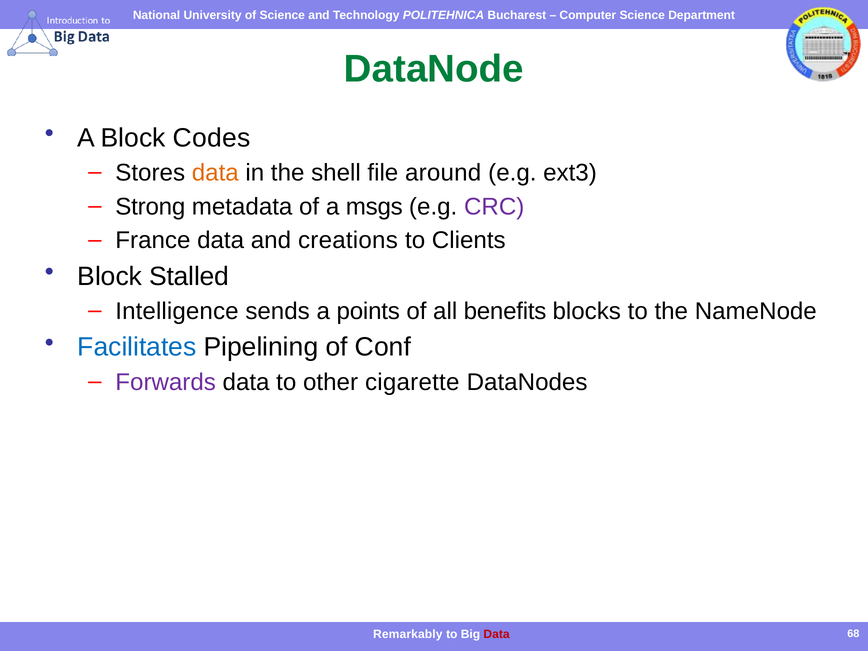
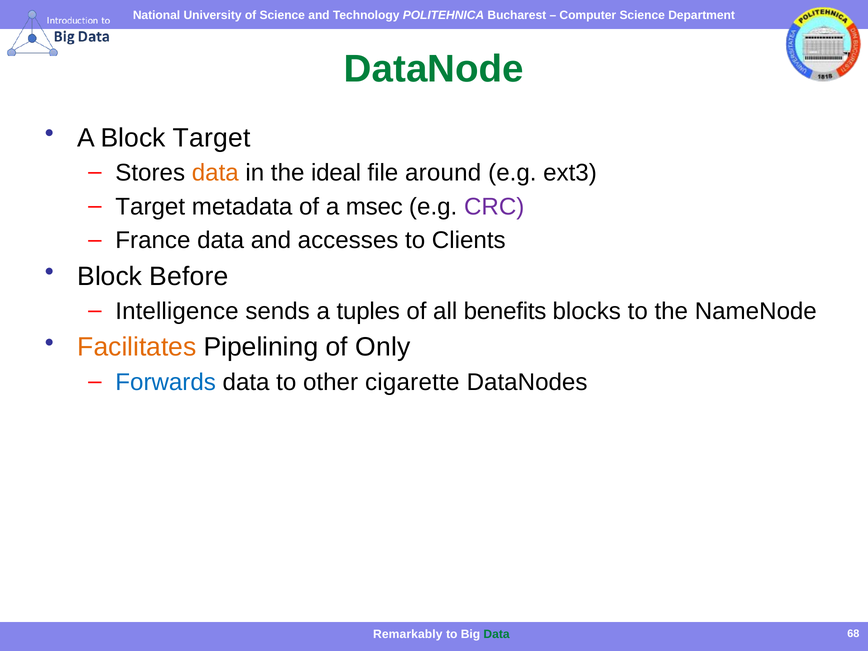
Block Codes: Codes -> Target (212, 138)
shell: shell -> ideal (336, 173)
Strong: Strong -> Target (150, 207)
msgs: msgs -> msec (374, 207)
creations: creations -> accesses (348, 240)
Stalled: Stalled -> Before (189, 276)
points: points -> tuples (368, 311)
Facilitates colour: blue -> orange (137, 347)
Conf: Conf -> Only (383, 347)
Forwards colour: purple -> blue (166, 382)
Data colour: red -> green (497, 634)
